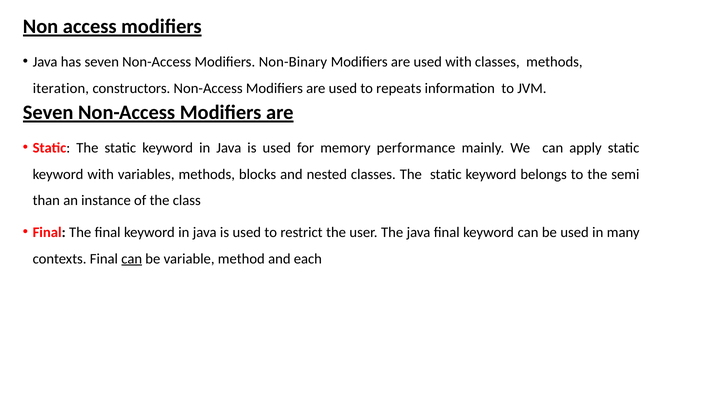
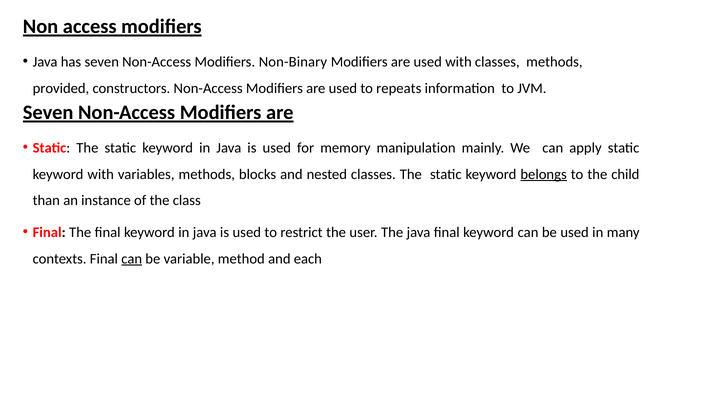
iteration: iteration -> provided (61, 88)
performance: performance -> manipulation (416, 148)
belongs underline: none -> present (544, 174)
semi: semi -> child (625, 174)
